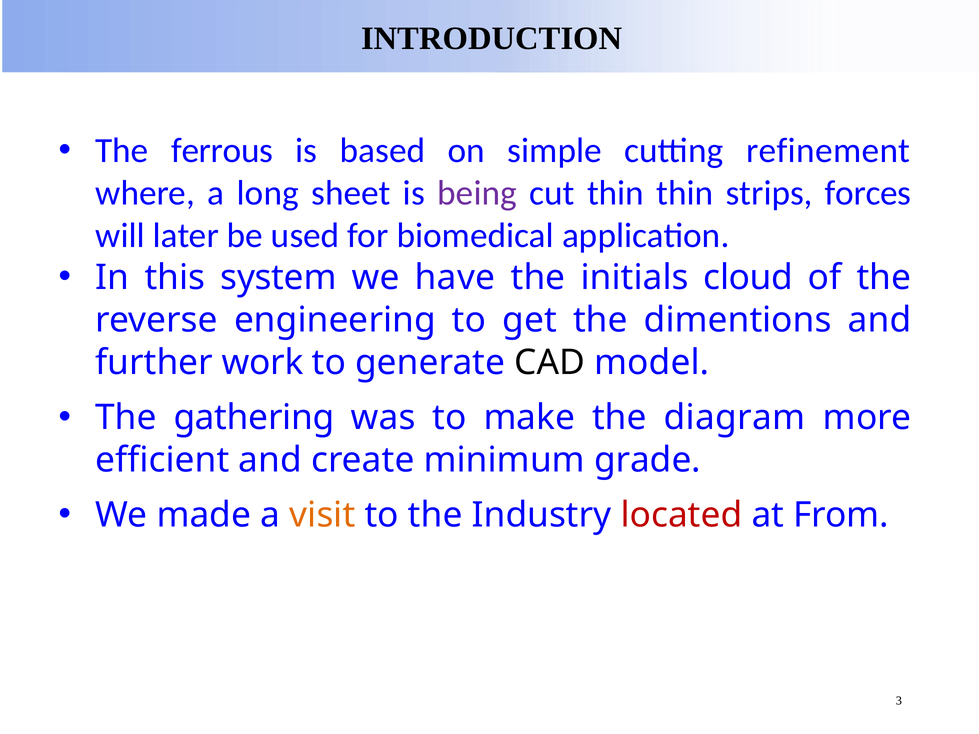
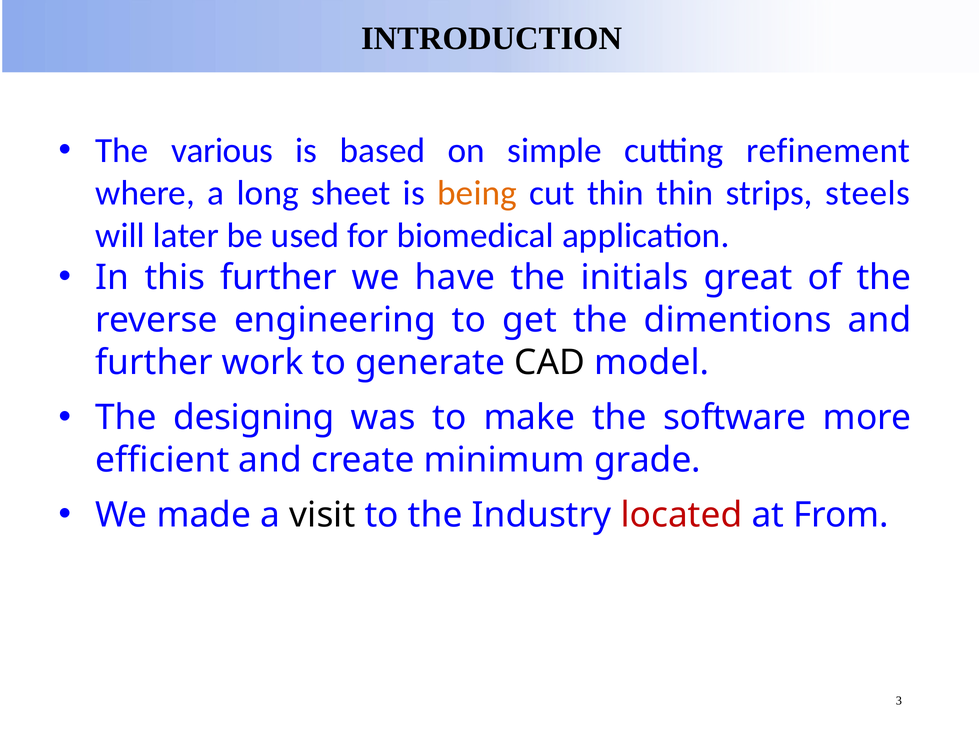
ferrous: ferrous -> various (222, 151)
being colour: purple -> orange (477, 193)
forces: forces -> steels (868, 193)
this system: system -> further (279, 278)
cloud: cloud -> great (748, 278)
gathering: gathering -> designing (254, 418)
diagram: diagram -> software (735, 418)
visit colour: orange -> black (322, 515)
